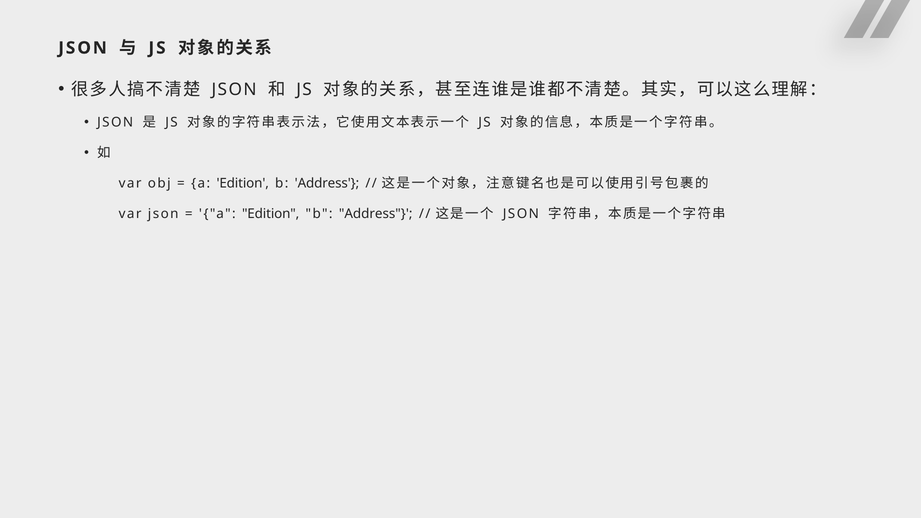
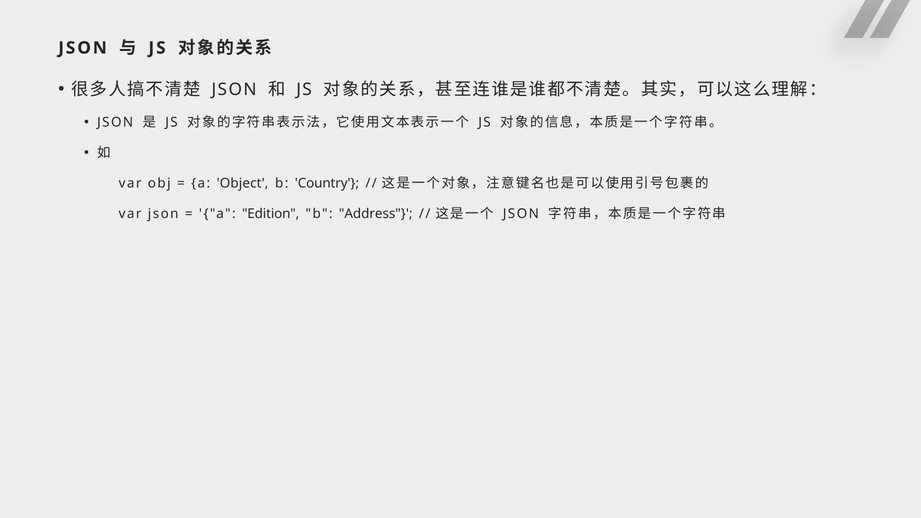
Edition: Edition -> Object (243, 183)
Address: Address -> Country (327, 183)
